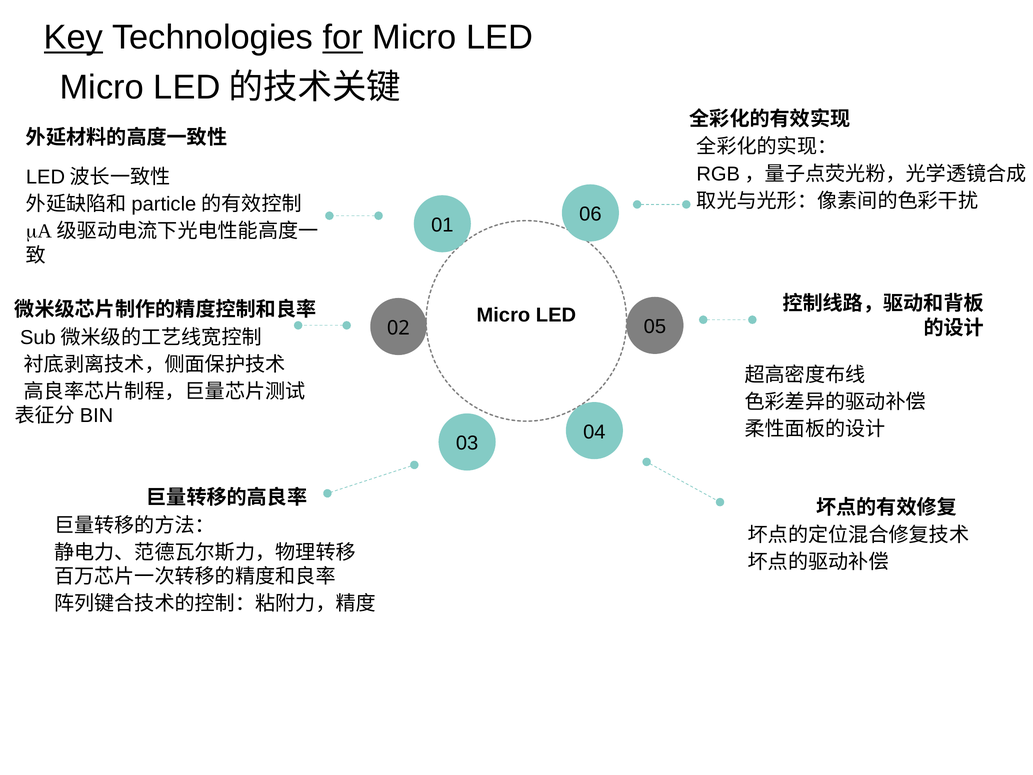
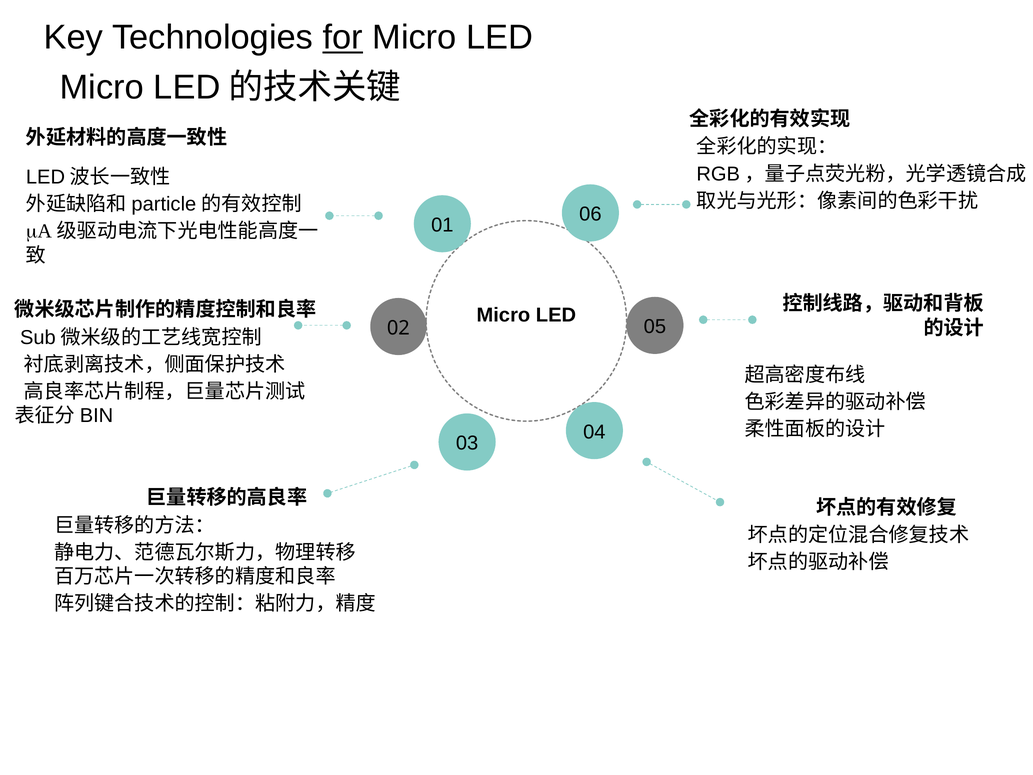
Key underline: present -> none (73, 37)
